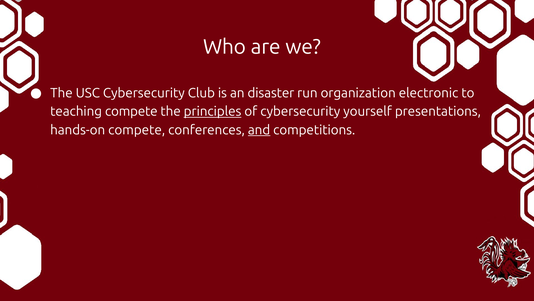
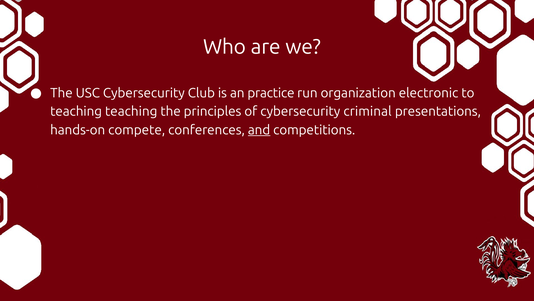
disaster: disaster -> practice (271, 93)
teaching compete: compete -> teaching (131, 111)
principles underline: present -> none (213, 111)
yourself: yourself -> criminal (368, 111)
